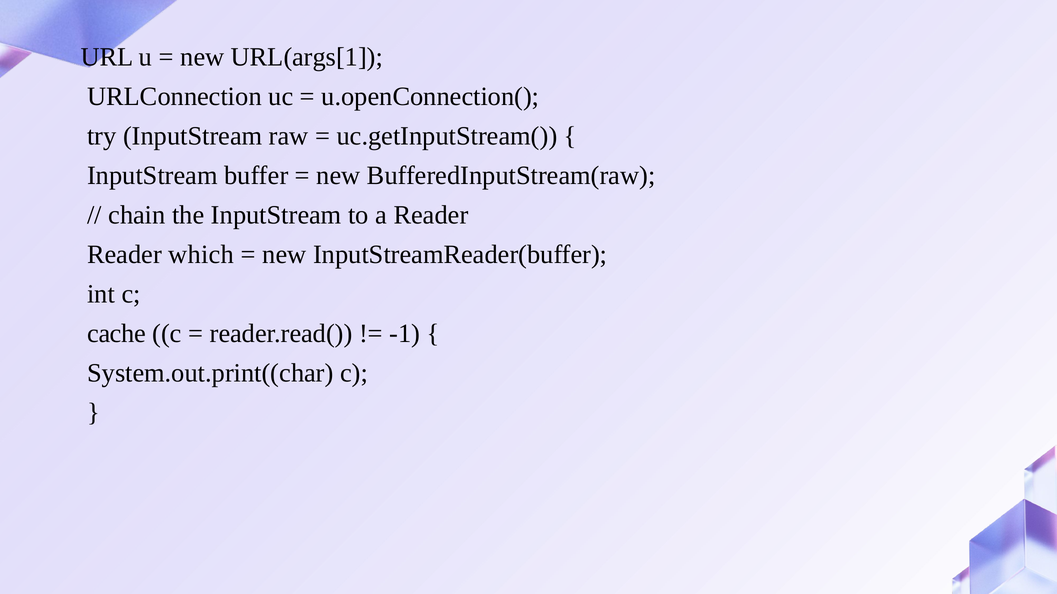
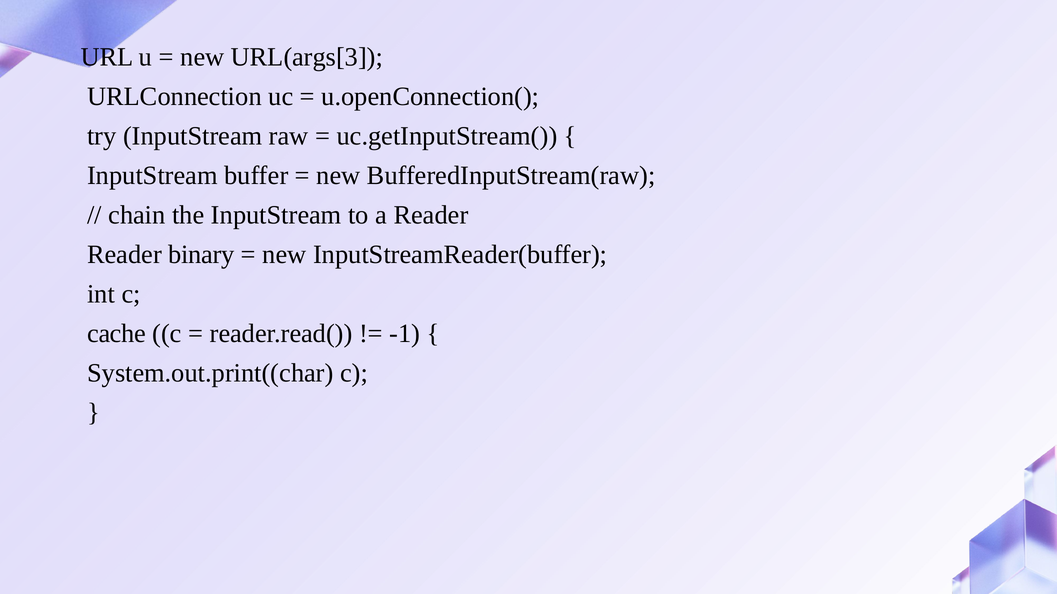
URL(args[1: URL(args[1 -> URL(args[3 (307, 57)
which: which -> binary (202, 255)
